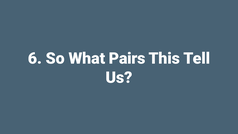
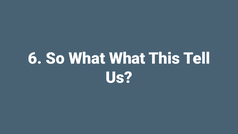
What Pairs: Pairs -> What (127, 59)
